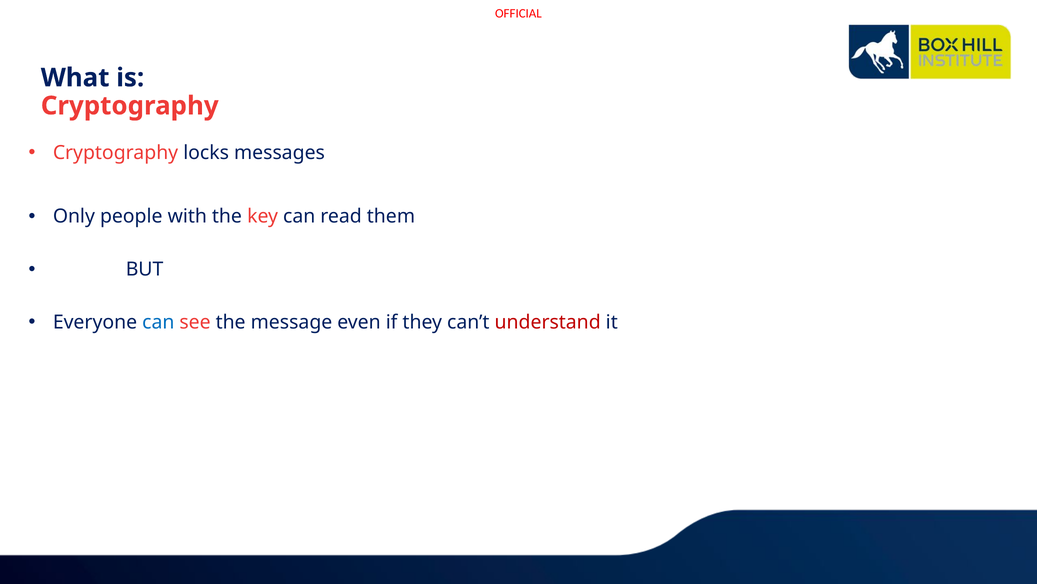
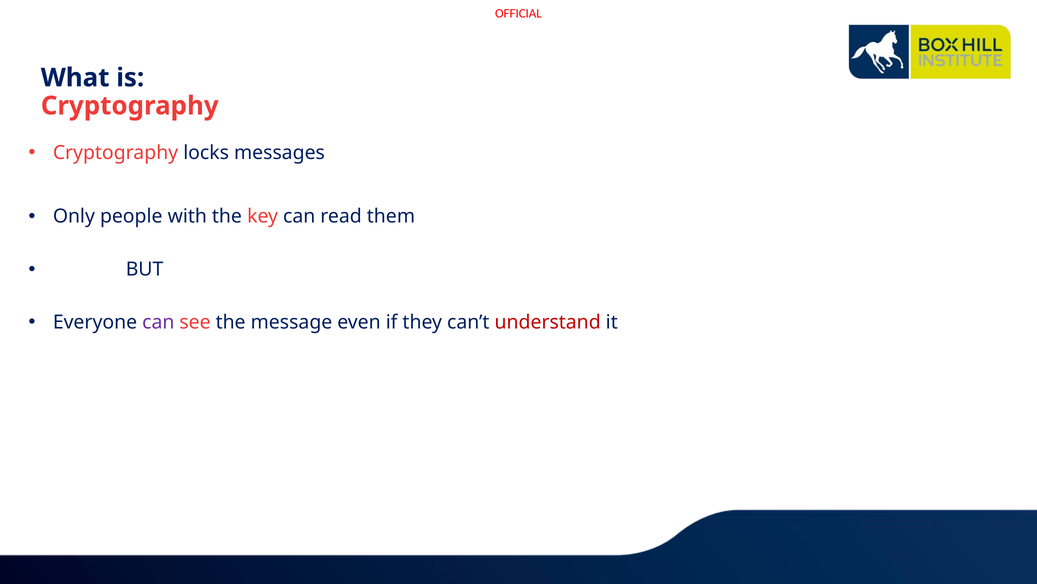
can colour: blue -> purple (158, 322)
